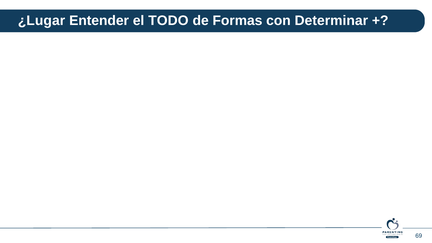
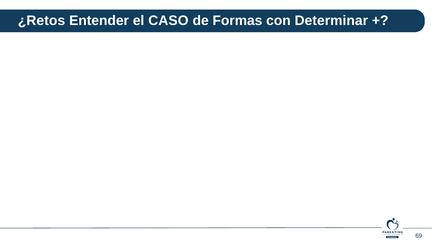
¿Lugar: ¿Lugar -> ¿Retos (42, 21)
TODO: TODO -> CASO (168, 21)
